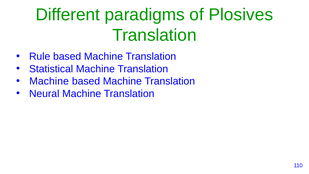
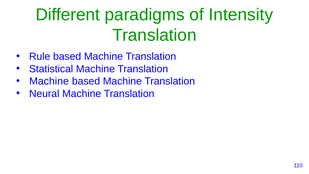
Plosives: Plosives -> Intensity (241, 15)
